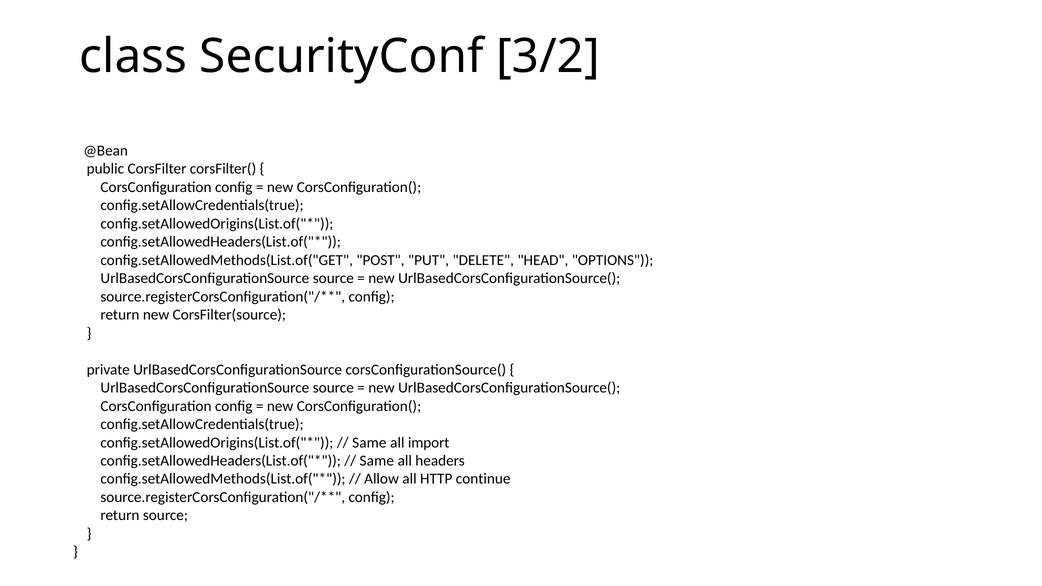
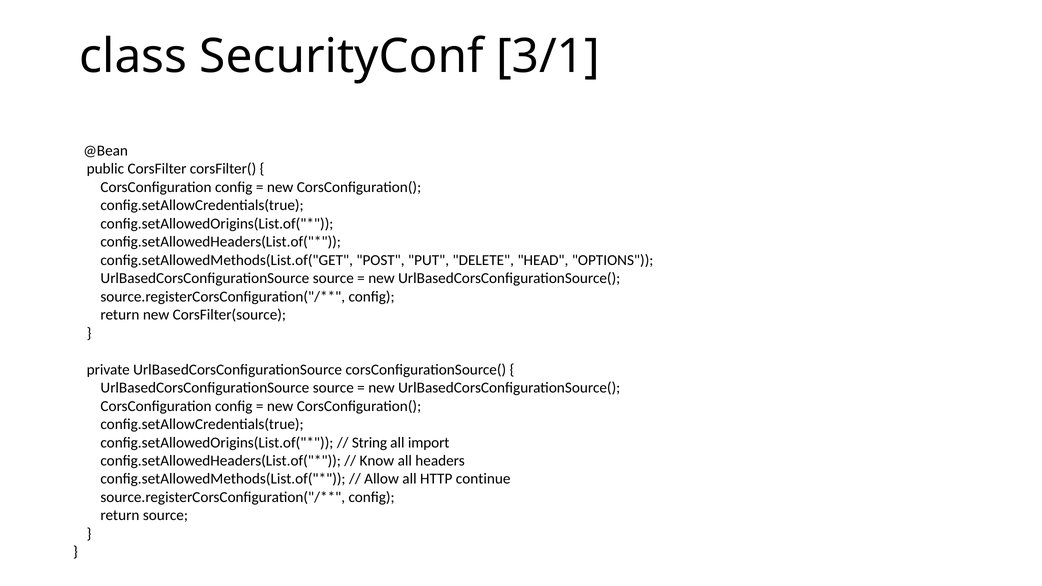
3/2: 3/2 -> 3/1 (548, 56)
Same: Same -> String (369, 443)
Same: Same -> Know (377, 461)
